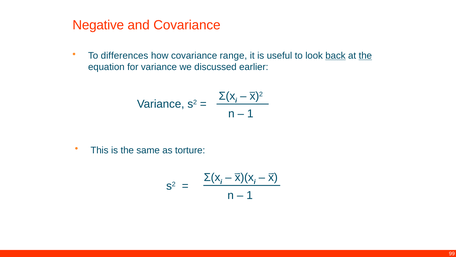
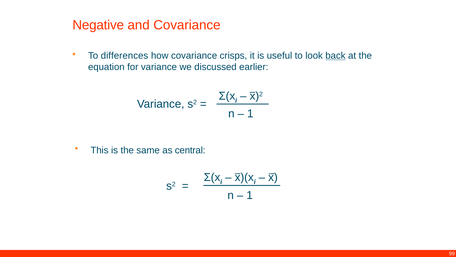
range: range -> crisps (233, 56)
the underline: present -> none (365, 56)
torture: torture -> central (190, 150)
